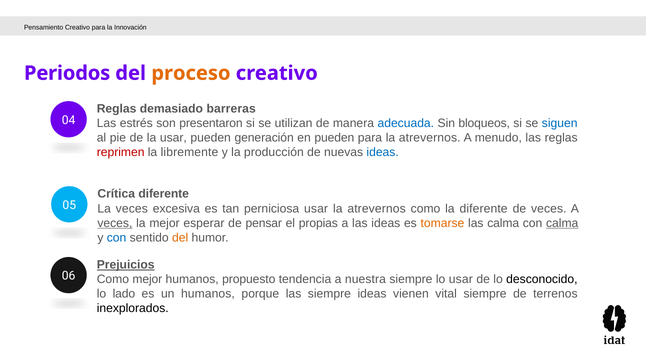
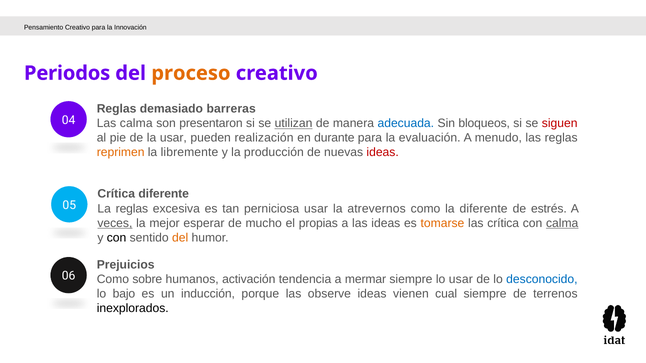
Las estrés: estrés -> calma (136, 124)
utilizan underline: none -> present (294, 124)
siguen colour: blue -> red (560, 124)
generación: generación -> realización (264, 138)
en pueden: pueden -> durante (334, 138)
para la atrevernos: atrevernos -> evaluación (430, 138)
reprimen colour: red -> orange (121, 153)
ideas colour: blue -> red (383, 153)
La veces: veces -> reglas (132, 209)
de veces: veces -> estrés (549, 209)
pensar: pensar -> mucho (264, 223)
las calma: calma -> crítica (503, 223)
con colour: blue -> black (117, 238)
Prejuicios underline: present -> none (126, 265)
Como mejor: mejor -> sobre (147, 280)
propuesto: propuesto -> activación (249, 280)
nuestra: nuestra -> mermar (366, 280)
desconocido colour: black -> blue (542, 280)
lado: lado -> bajo (124, 294)
un humanos: humanos -> inducción (208, 294)
las siempre: siempre -> observe (329, 294)
vital: vital -> cual (446, 294)
